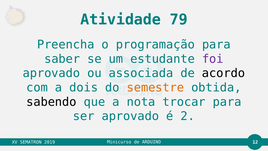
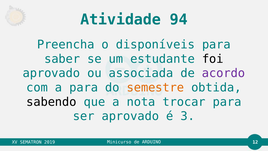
79: 79 -> 94 (179, 20)
programação: programação -> disponíveis (155, 45)
foi colour: purple -> black (213, 59)
acordo colour: black -> purple (223, 73)
a dois: dois -> para (84, 87)
2: 2 -> 3 (188, 116)
